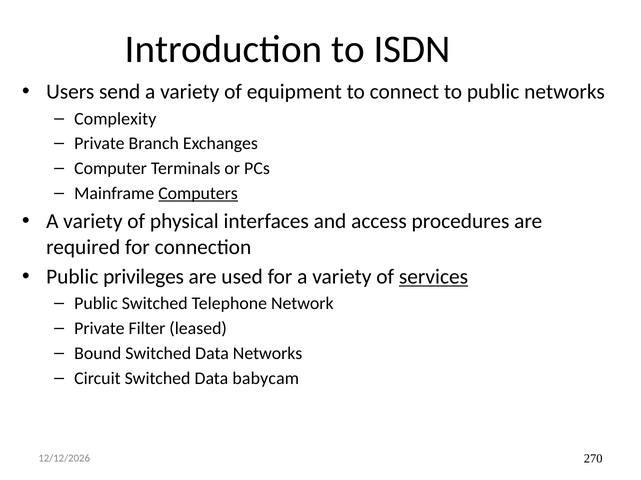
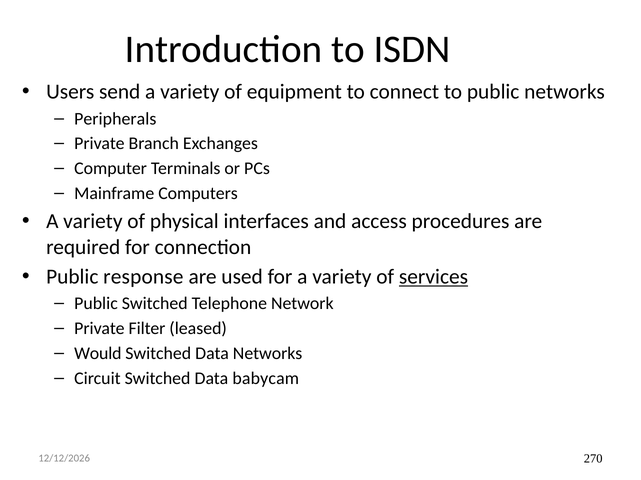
Complexity: Complexity -> Peripherals (115, 119)
Computers underline: present -> none (198, 194)
privileges: privileges -> response (143, 277)
Bound: Bound -> Would (98, 354)
